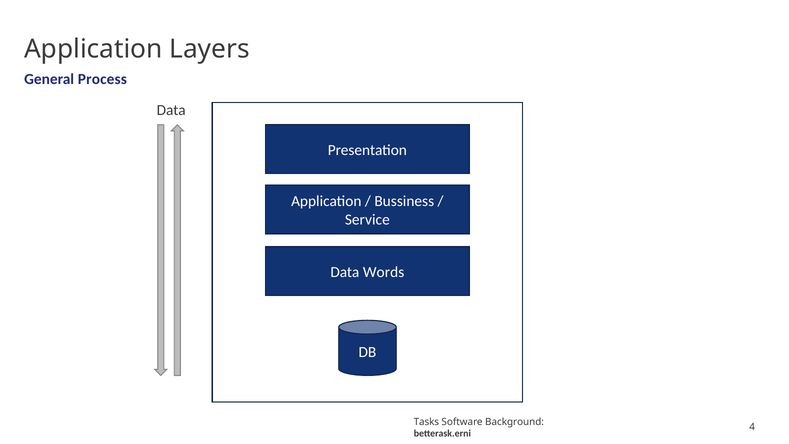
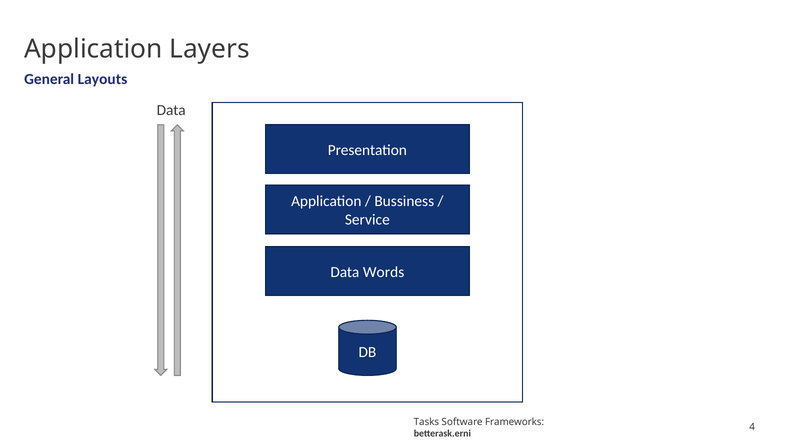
Process: Process -> Layouts (102, 79)
Background: Background -> Frameworks (515, 422)
